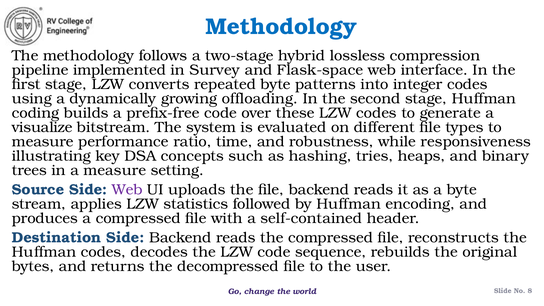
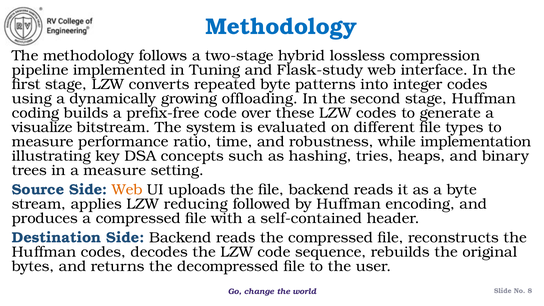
Survey: Survey -> Tuning (215, 70)
Flask-space: Flask-space -> Flask-study (320, 70)
responsiveness: responsiveness -> implementation (476, 142)
Web colour: purple -> orange (127, 190)
statistics: statistics -> reducing (196, 204)
